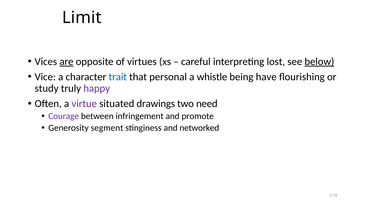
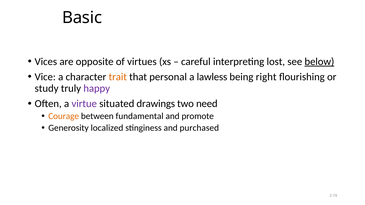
Limit: Limit -> Basic (82, 18)
are underline: present -> none (66, 62)
trait colour: blue -> orange (118, 77)
whistle: whistle -> lawless (212, 77)
have: have -> right (266, 77)
Courage colour: purple -> orange (64, 116)
infringement: infringement -> fundamental (140, 116)
segment: segment -> localized (107, 128)
networked: networked -> purchased (199, 128)
